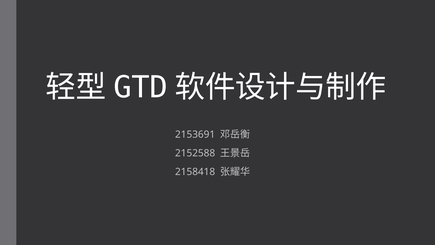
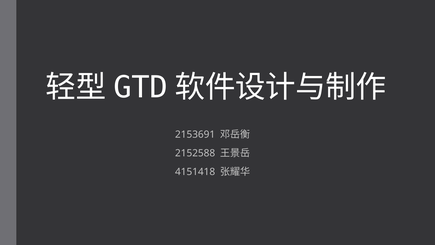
2158418: 2158418 -> 4151418 (195, 172)
